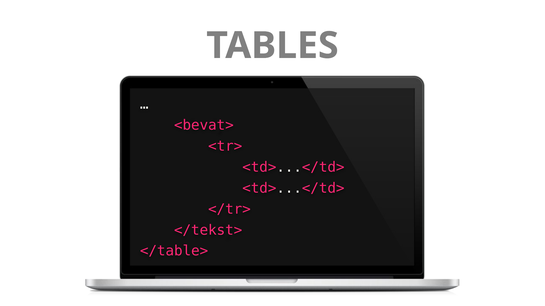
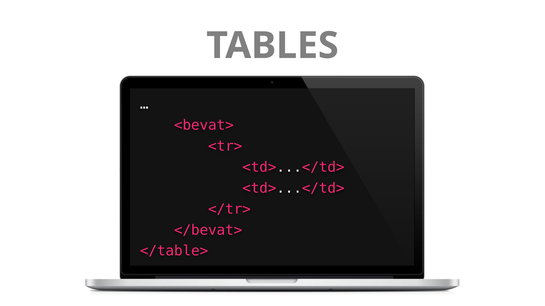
</tekst>: </tekst> -> </bevat> (208, 230)
